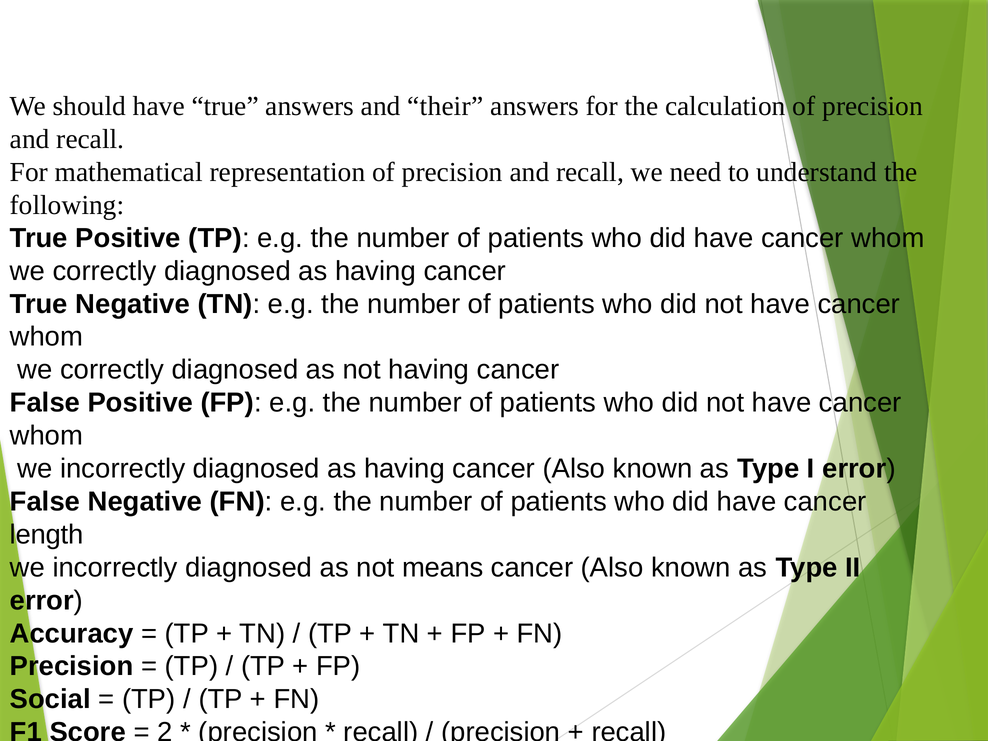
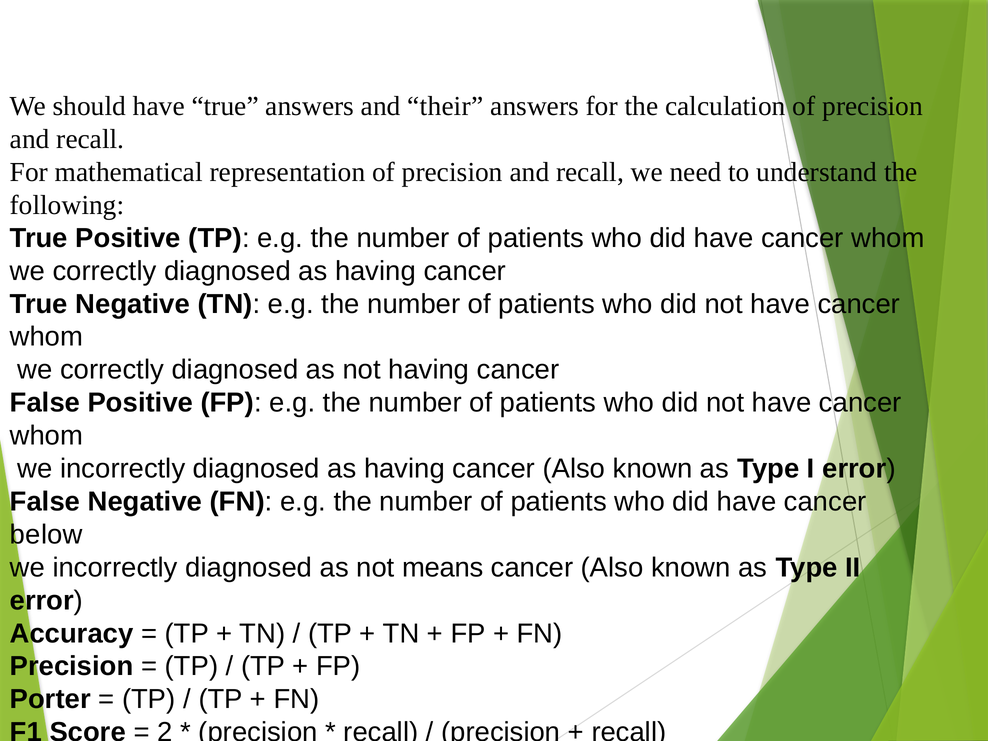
length: length -> below (46, 535)
Social: Social -> Porter (50, 699)
